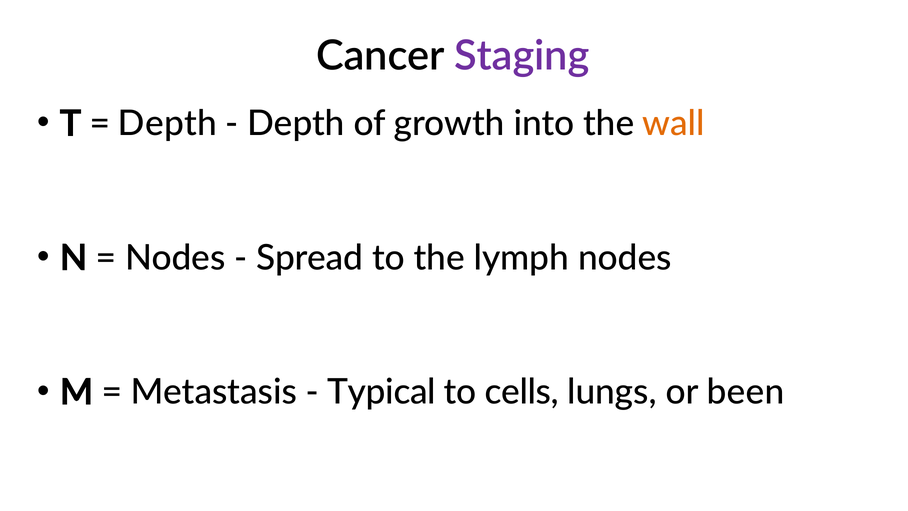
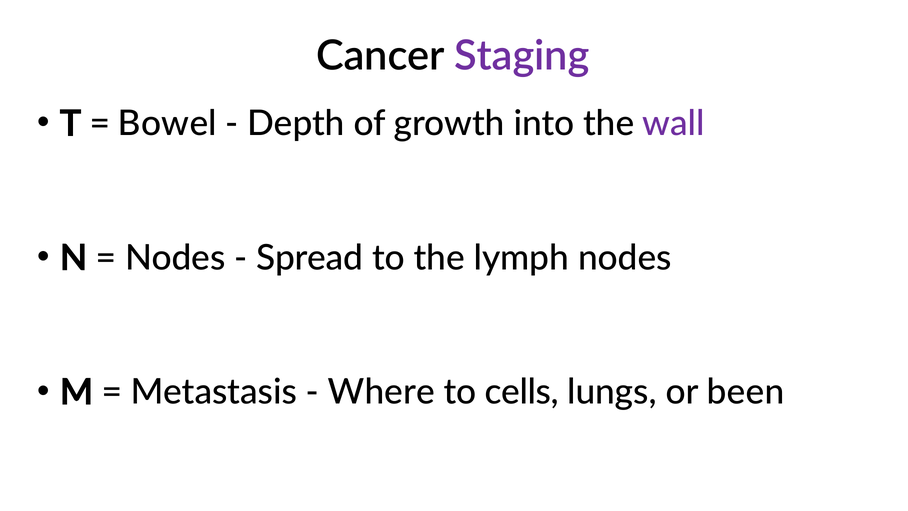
Depth: Depth -> Bowel (167, 124)
wall colour: orange -> purple (674, 124)
Typical: Typical -> Where (381, 392)
